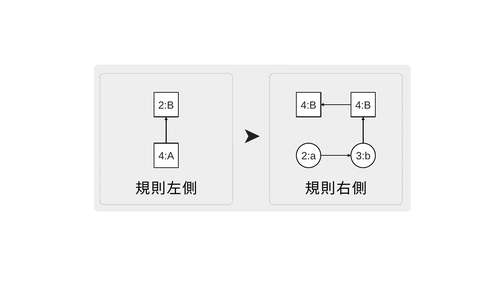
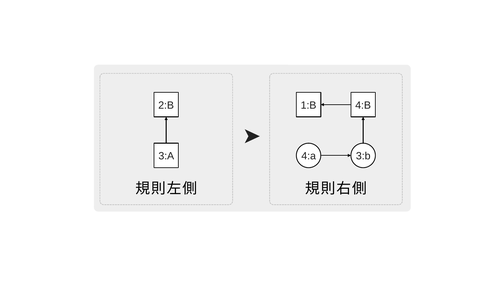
4:B: 4:B -> 1:B (309, 105)
4:A: 4:A -> 3:A (166, 156)
2:a: 2:a -> 4:a (309, 156)
